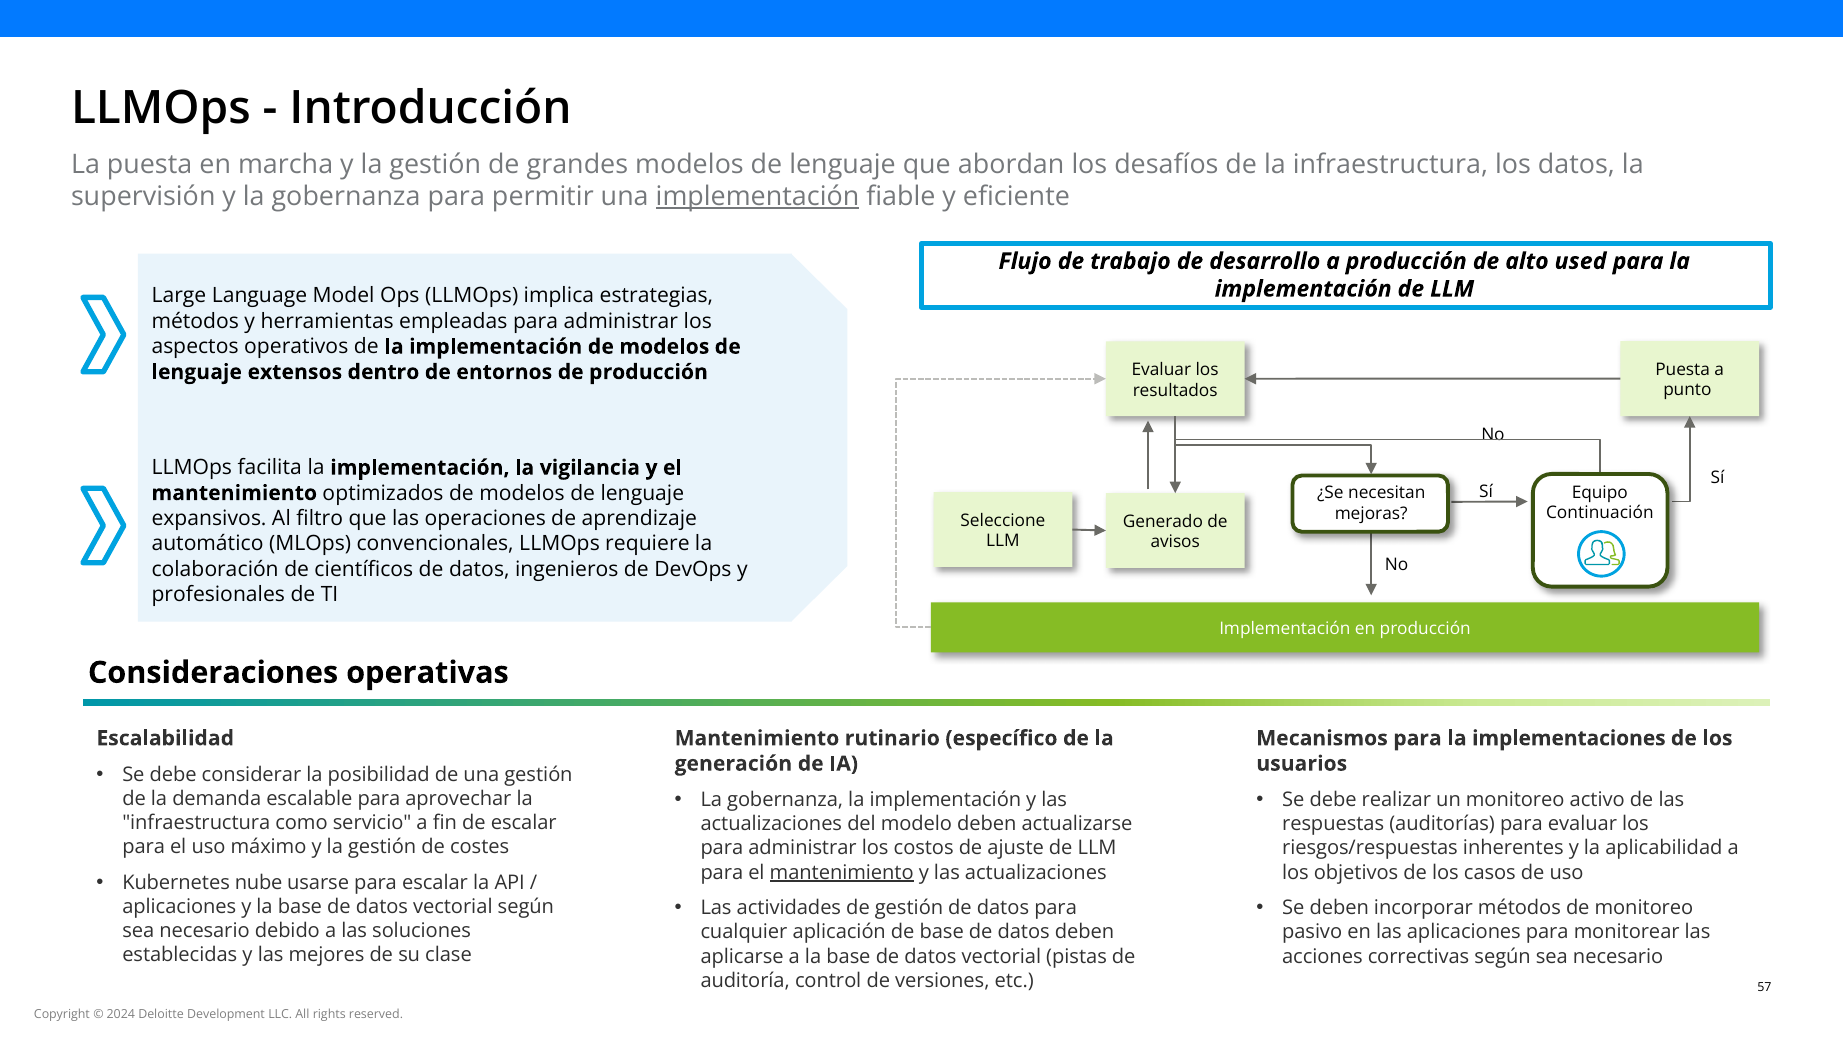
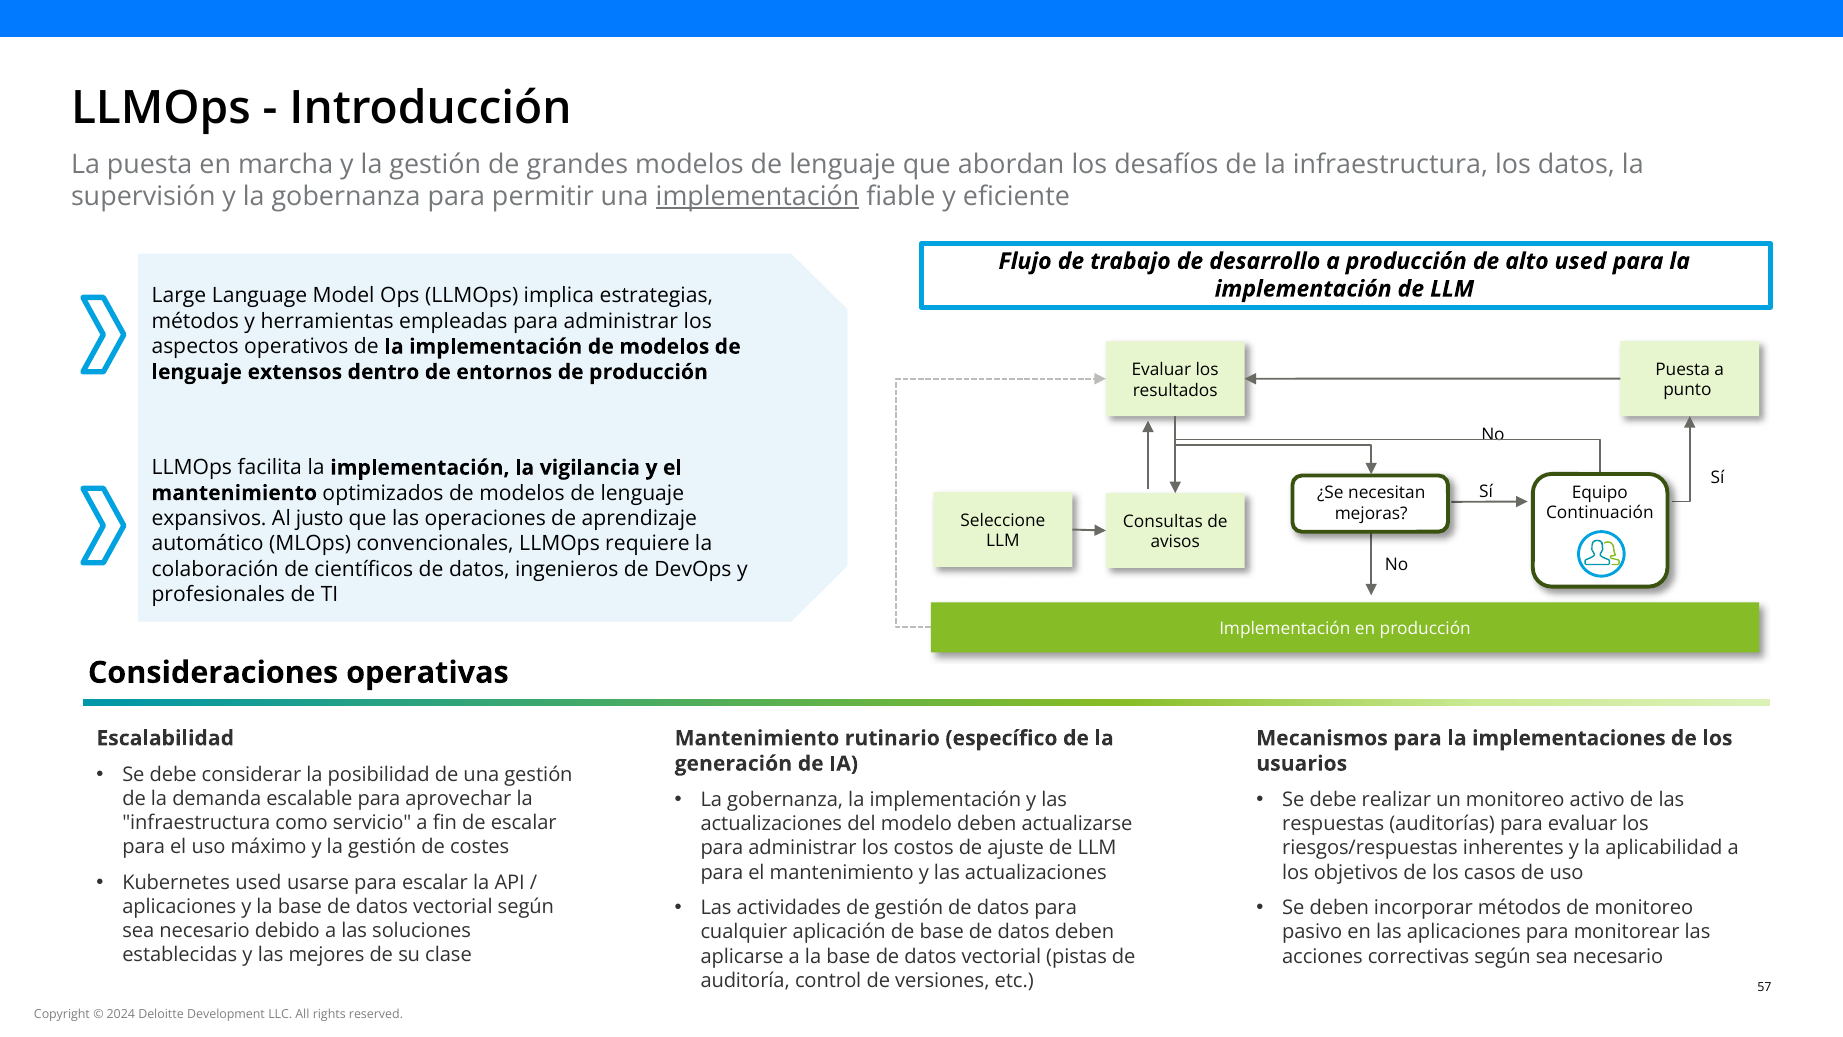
filtro: filtro -> justo (320, 518)
Generado: Generado -> Consultas (1163, 521)
mantenimiento underline: present -> none (842, 872)
Kubernetes nube: nube -> used (258, 883)
